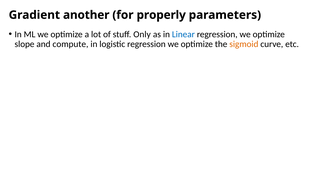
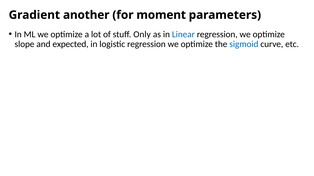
properly: properly -> moment (161, 15)
compute: compute -> expected (71, 44)
sigmoid colour: orange -> blue (244, 44)
